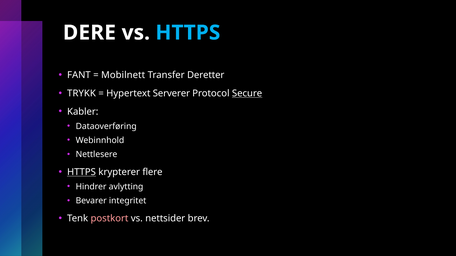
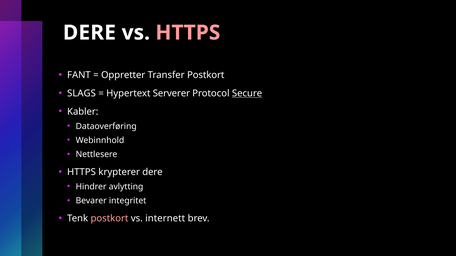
HTTPS colour: light blue -> pink (188, 33)
Mobilnett: Mobilnett -> Oppretter (123, 75)
Transfer Deretter: Deretter -> Postkort (206, 75)
TRYKK: TRYKK -> SLAGS (81, 94)
HTTPS underline: present -> none (82, 172)
krypterer flere: flere -> dere (152, 172)
nettsider: nettsider -> internett (165, 219)
